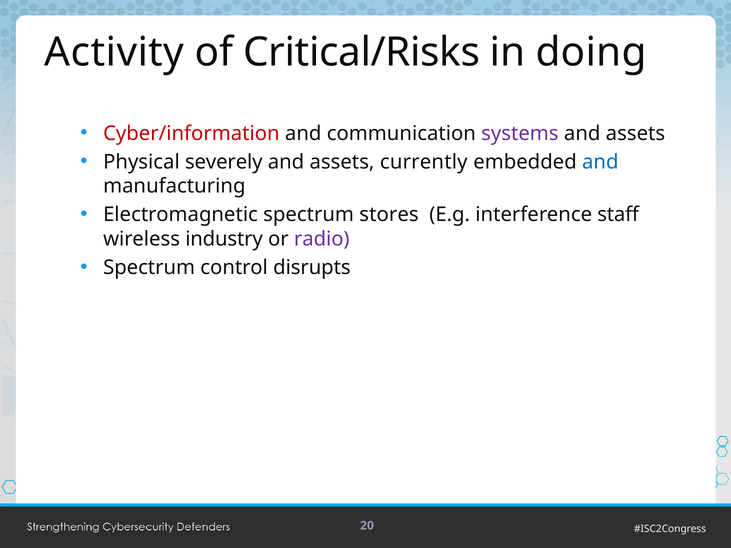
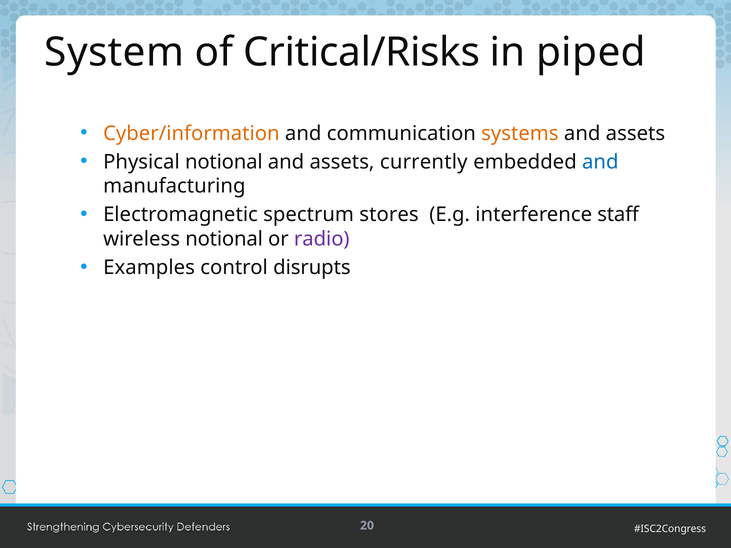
Activity: Activity -> System (114, 52)
doing: doing -> piped (591, 52)
Cyber/information colour: red -> orange (191, 133)
systems colour: purple -> orange (520, 133)
Physical severely: severely -> notional (224, 162)
wireless industry: industry -> notional (224, 239)
Spectrum: Spectrum -> Examples (149, 268)
